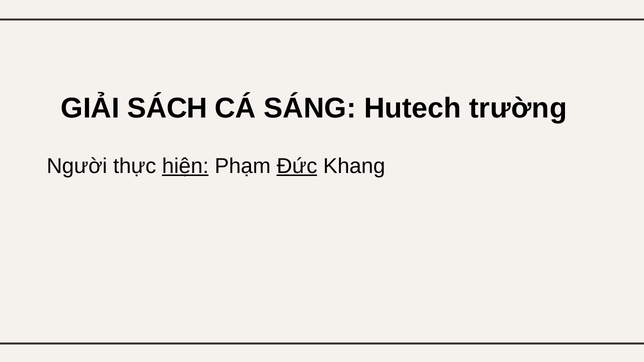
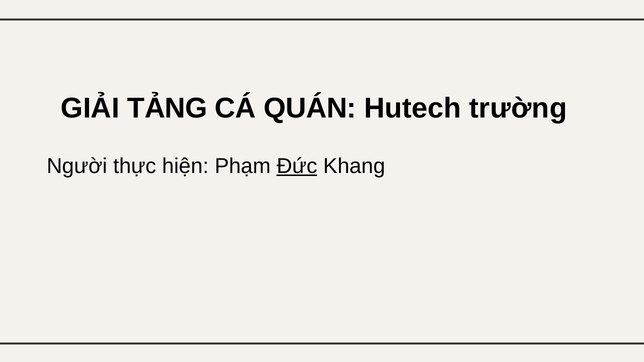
SÁCH: SÁCH -> TẢNG (167, 108)
SÁNG: SÁNG -> QUÁN (310, 108)
hiện underline: present -> none (185, 166)
